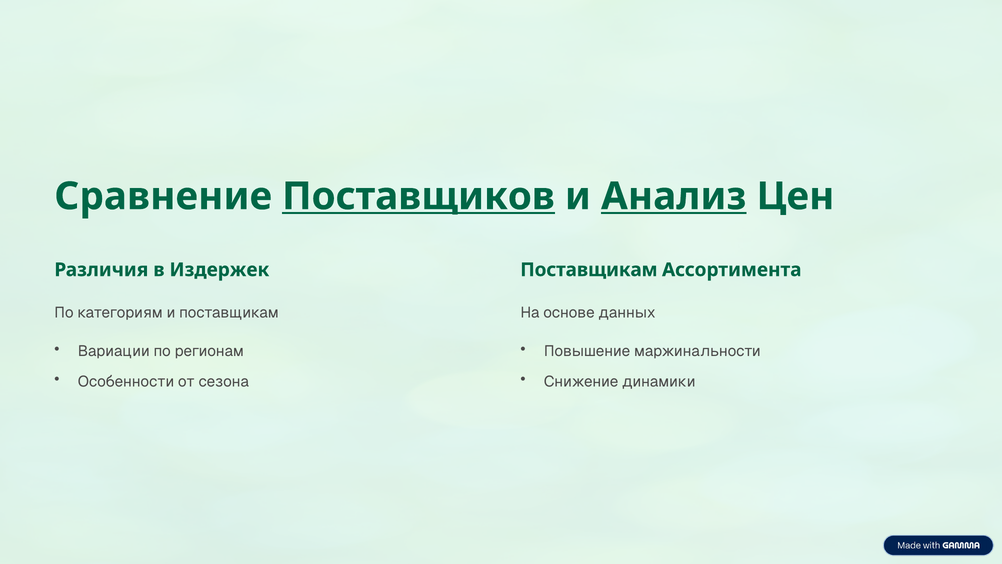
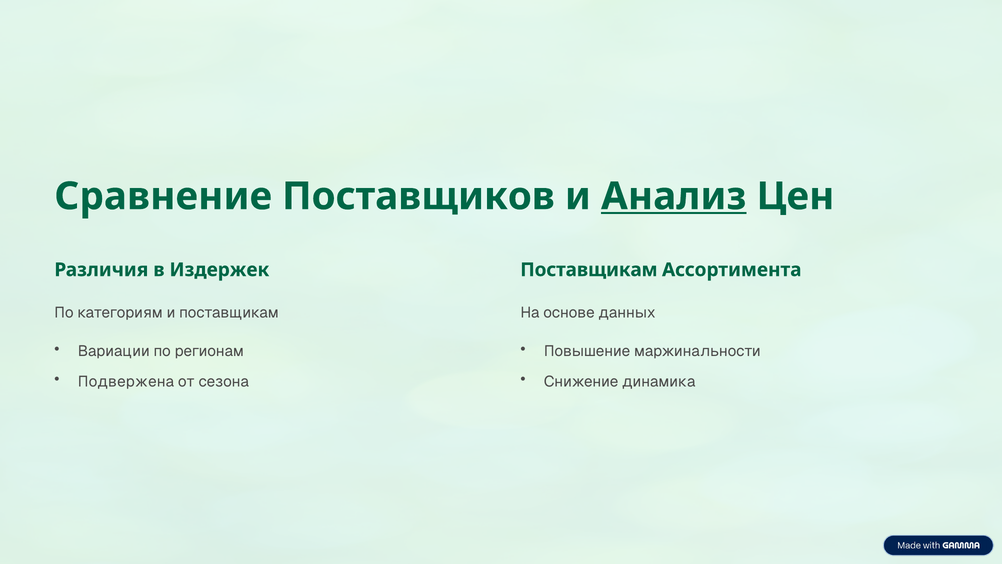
Поставщиков underline: present -> none (418, 196)
Особенности: Особенности -> Подвержена (126, 382)
динамики: динамики -> динамика (659, 382)
